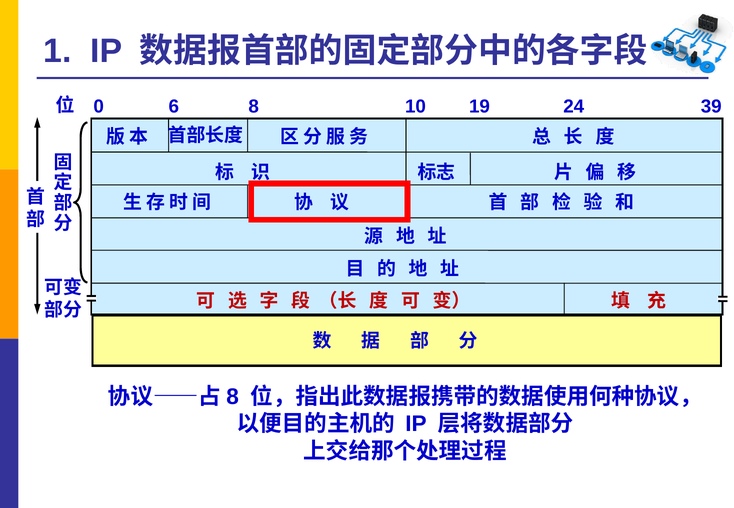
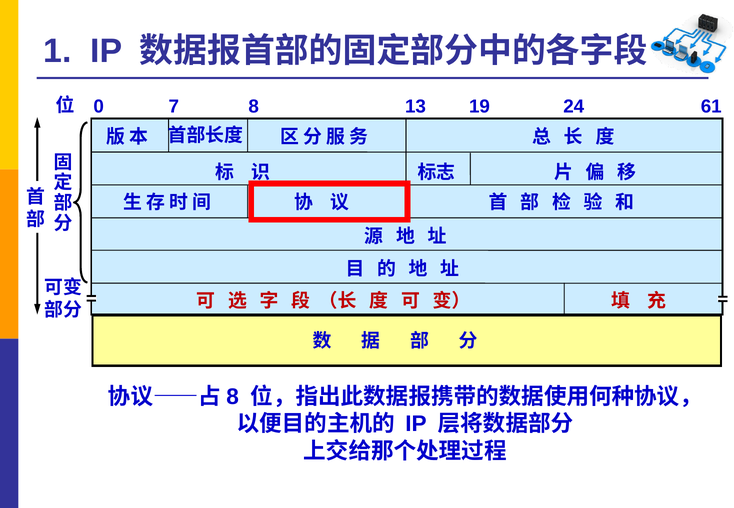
6: 6 -> 7 (174, 107)
10: 10 -> 13 (415, 107)
39: 39 -> 61 (711, 107)
